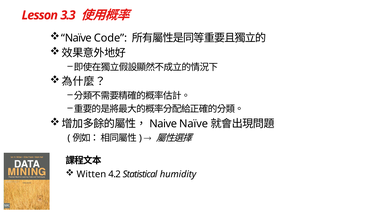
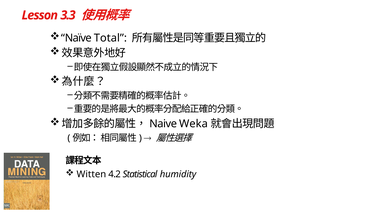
Code: Code -> Total (110, 38)
Naïve: Naïve -> Weka (193, 123)
